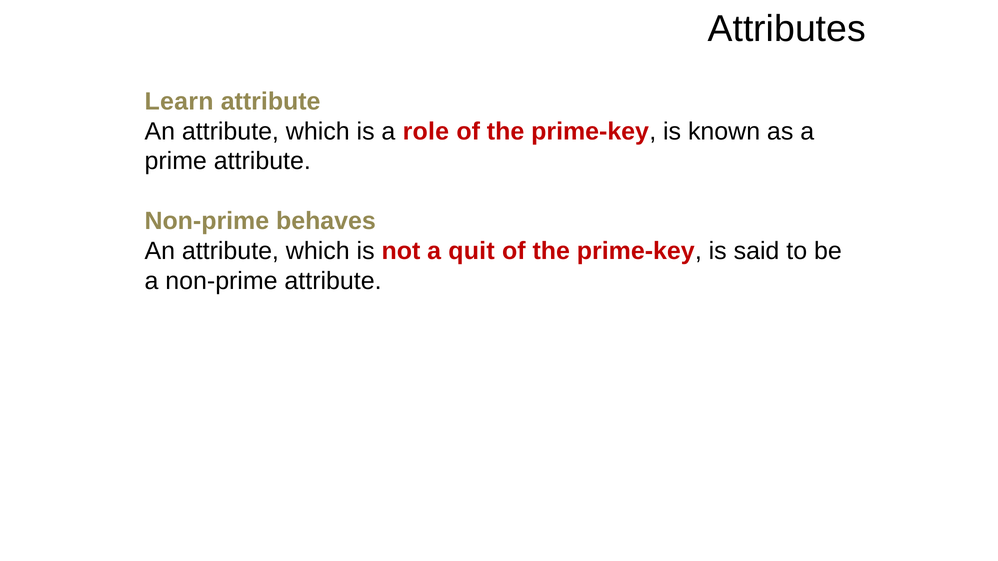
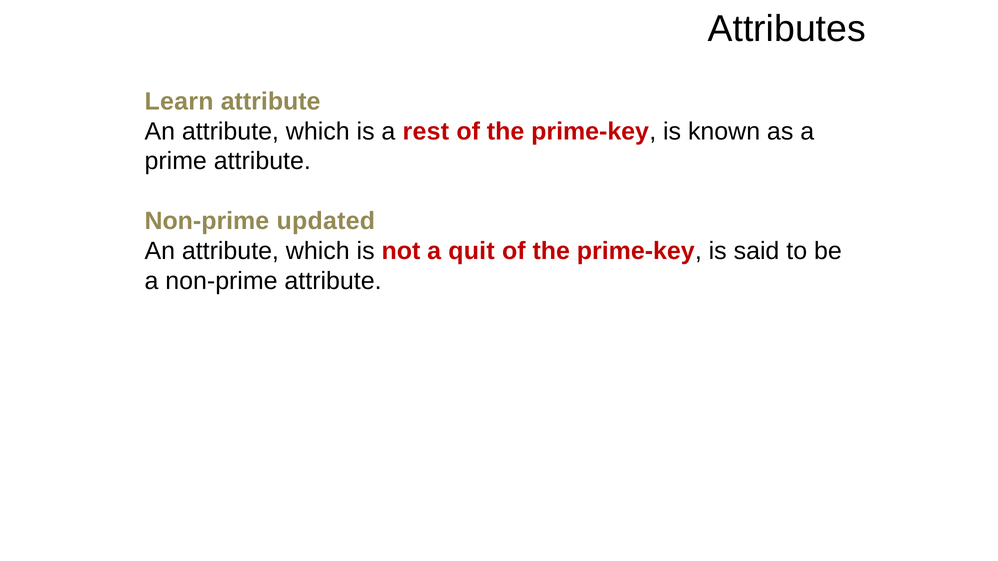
role: role -> rest (426, 131)
behaves: behaves -> updated (326, 221)
